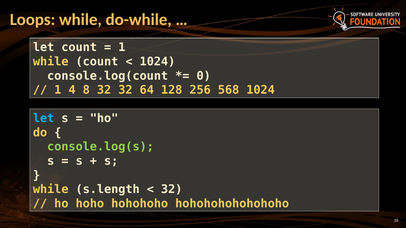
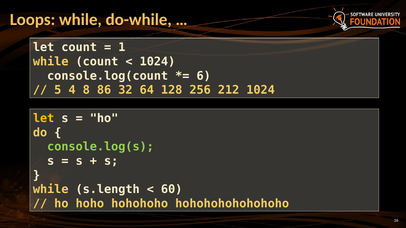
0: 0 -> 6 (204, 76)
1: 1 -> 5 (58, 90)
8 32: 32 -> 86 (104, 90)
568: 568 -> 212 (229, 90)
let colour: light blue -> yellow (44, 119)
32: 32 -> 60 (172, 190)
